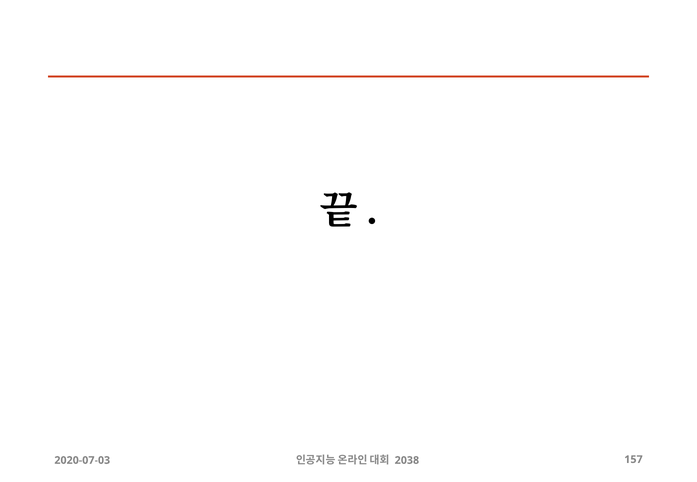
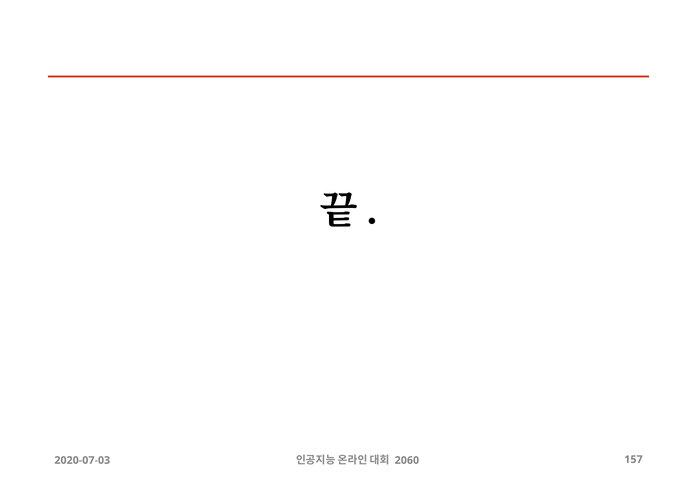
2038: 2038 -> 2060 (407, 461)
